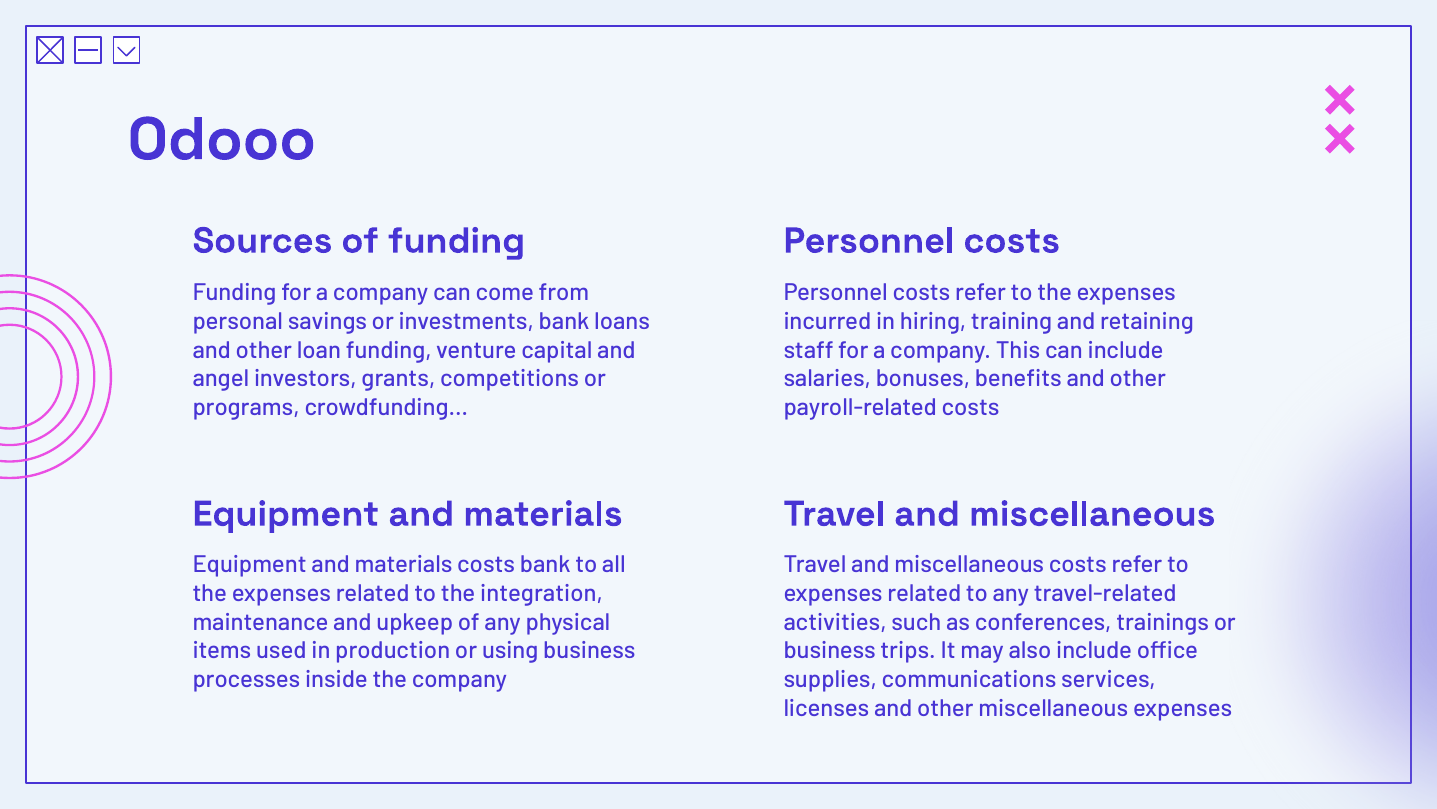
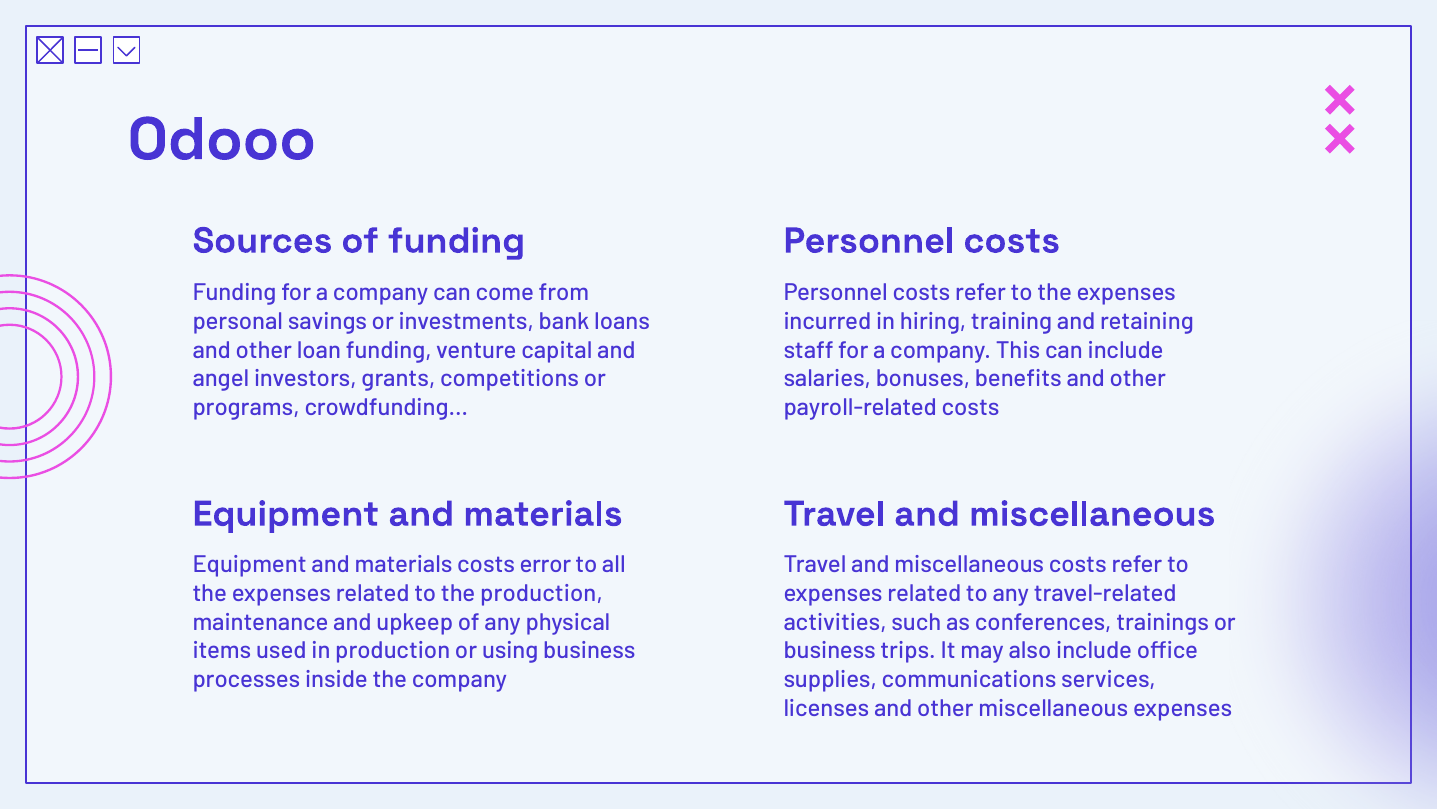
costs bank: bank -> error (545, 564)
the integration: integration -> production (541, 593)
